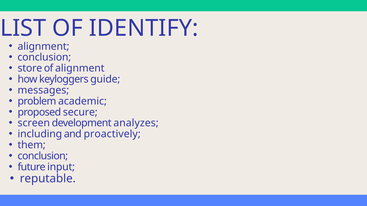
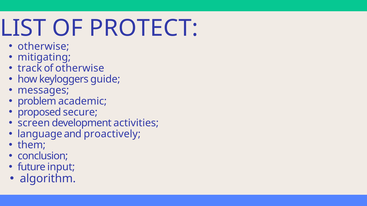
IDENTIFY: IDENTIFY -> PROTECT (144, 28)
alignment: alignment -> otherwise (43, 46)
conclusion: conclusion -> mitigating (44, 57)
store: store -> track (30, 68)
of alignment: alignment -> otherwise (80, 68)
analyzes: analyzes -> activities (136, 123)
including: including -> language (40, 134)
reputable: reputable -> algorithm (48, 179)
